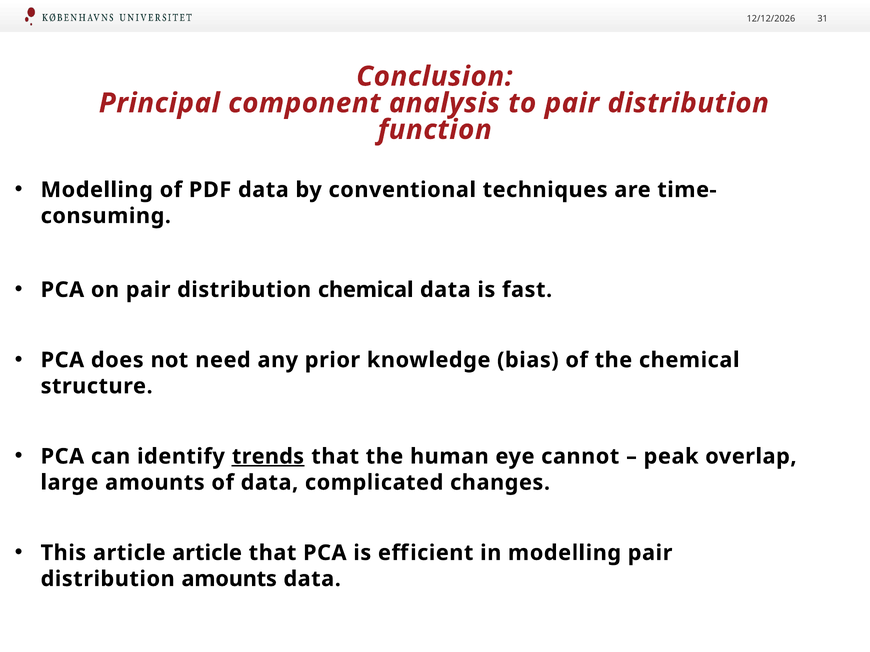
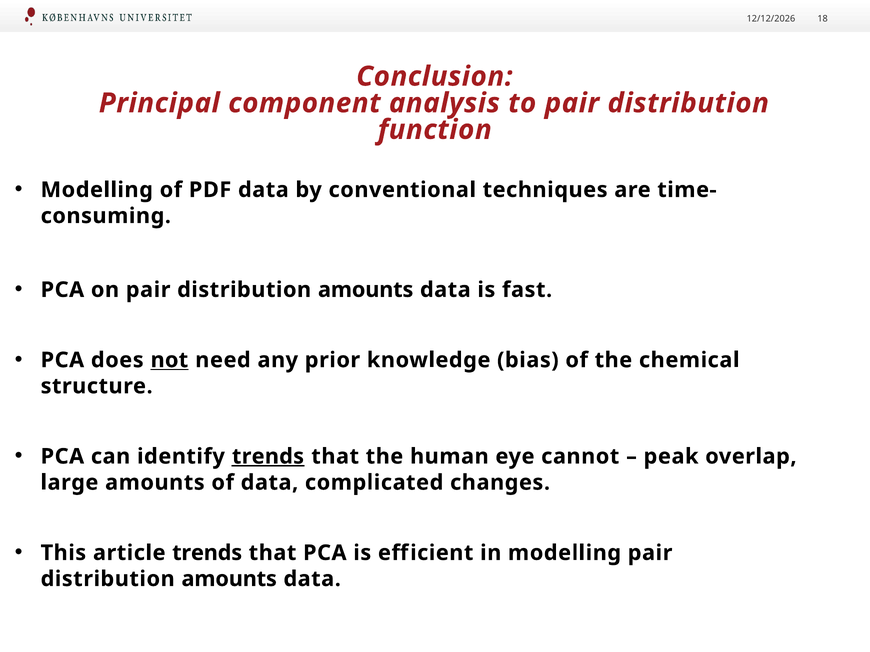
31: 31 -> 18 (823, 19)
on pair distribution chemical: chemical -> amounts (366, 290)
not underline: none -> present (169, 360)
article article: article -> trends (207, 553)
